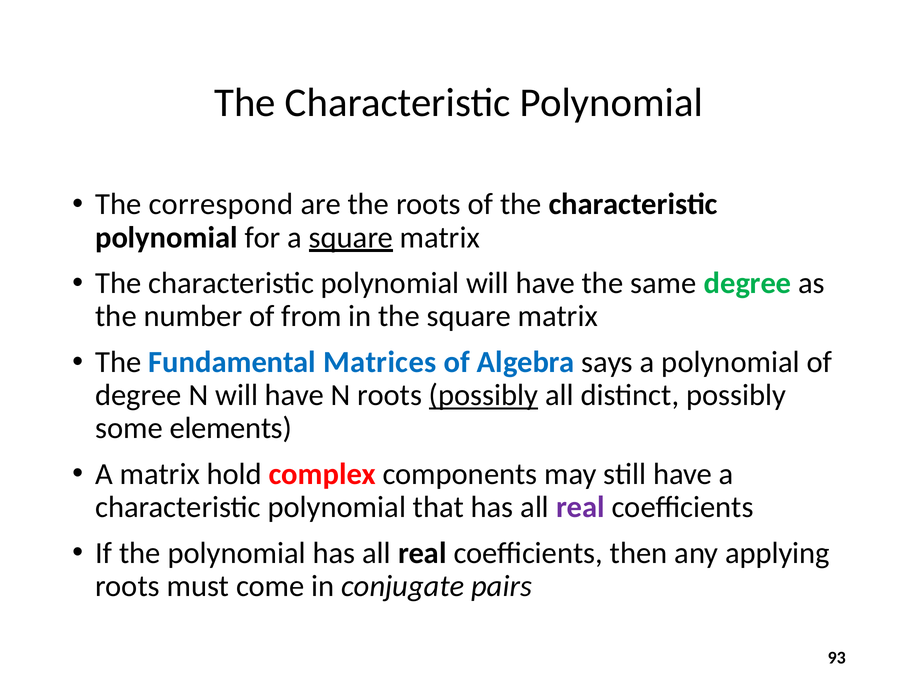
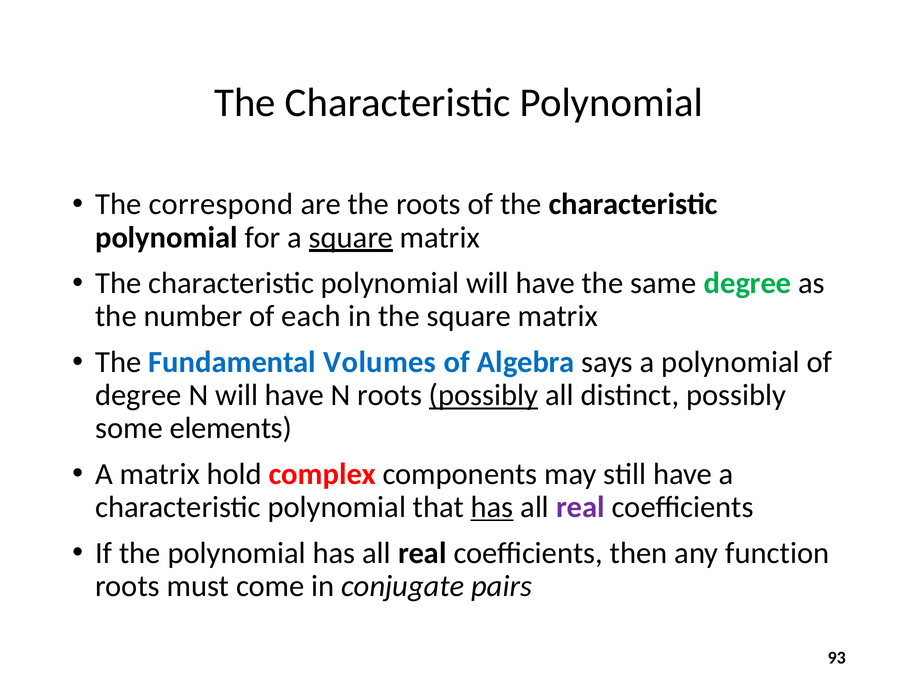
from: from -> each (311, 316)
Matrices: Matrices -> Volumes (380, 362)
has underline: none -> present (492, 507)
applying: applying -> function (777, 553)
